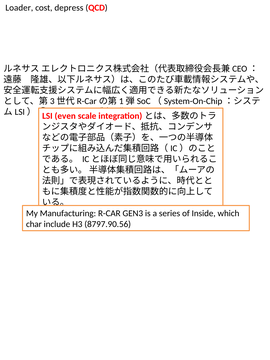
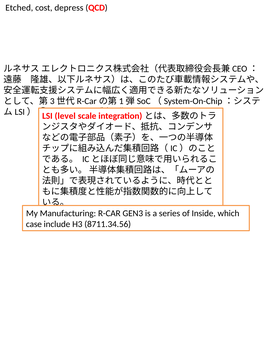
Loader: Loader -> Etched (19, 8)
even: even -> level (65, 116)
char: char -> case (34, 224)
8797.90.56: 8797.90.56 -> 8711.34.56 (108, 224)
